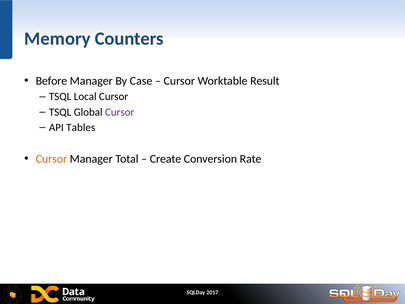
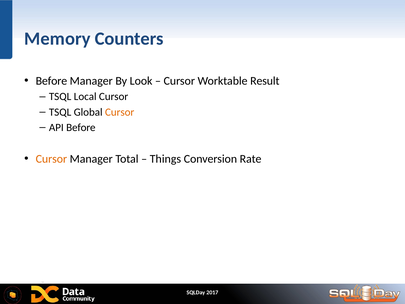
Case: Case -> Look (141, 81)
Cursor colour: purple -> orange (120, 112)
API Tables: Tables -> Before (81, 127)
Create: Create -> Things (165, 159)
